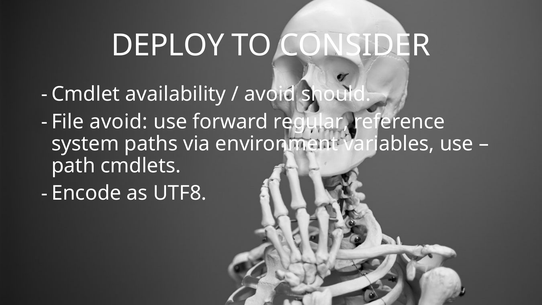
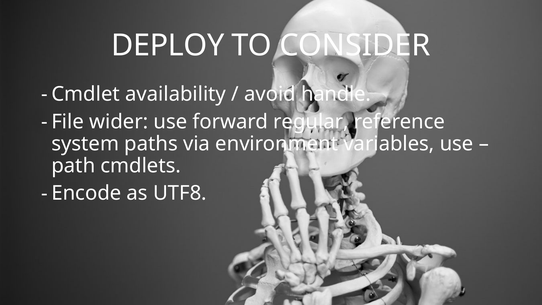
should: should -> handle (336, 94)
File avoid: avoid -> wider (119, 122)
